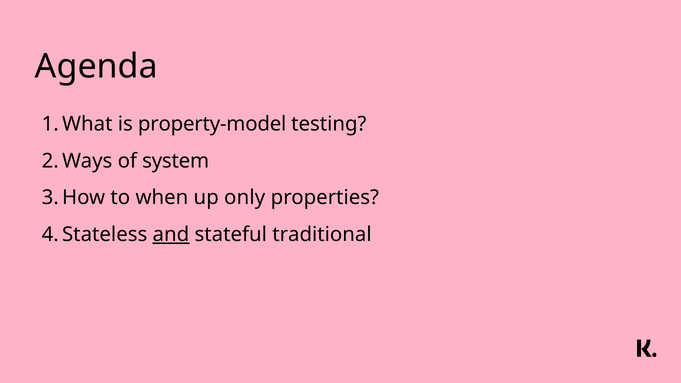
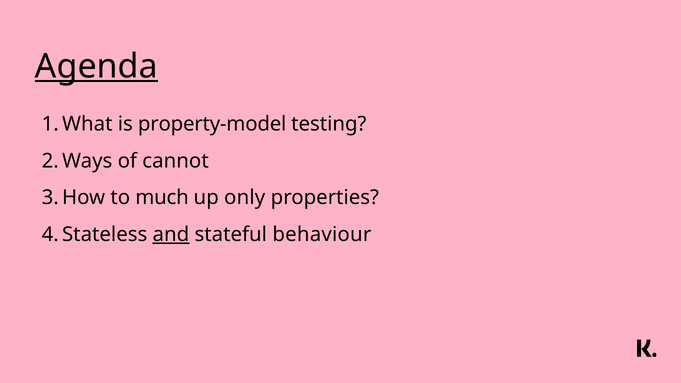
Agenda underline: none -> present (96, 66)
system: system -> cannot (176, 161)
when: when -> much (162, 198)
traditional: traditional -> behaviour (322, 235)
